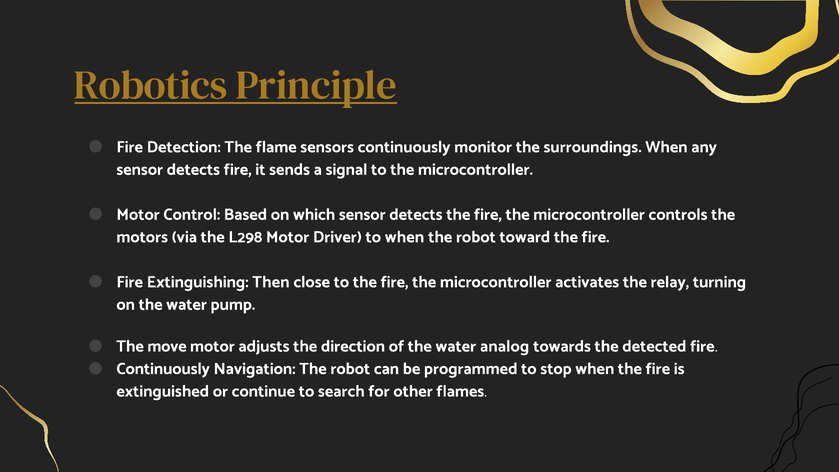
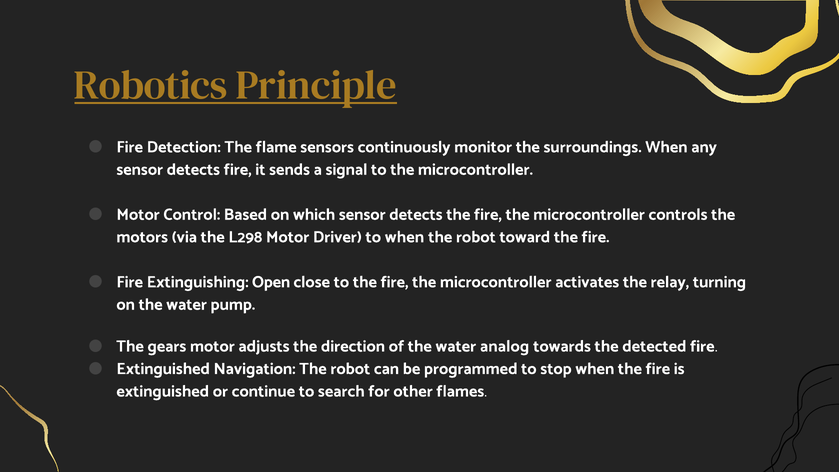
Then: Then -> Open (271, 282)
move: move -> gears (167, 346)
Continuously: Continuously -> Extinguished (163, 369)
